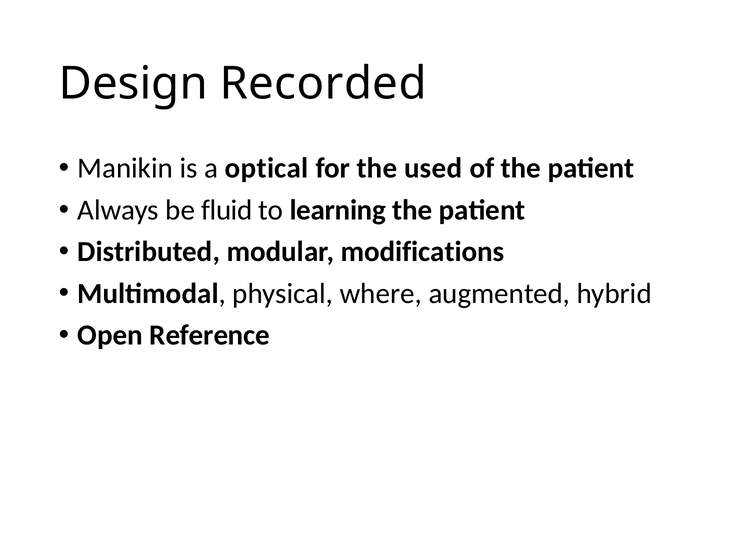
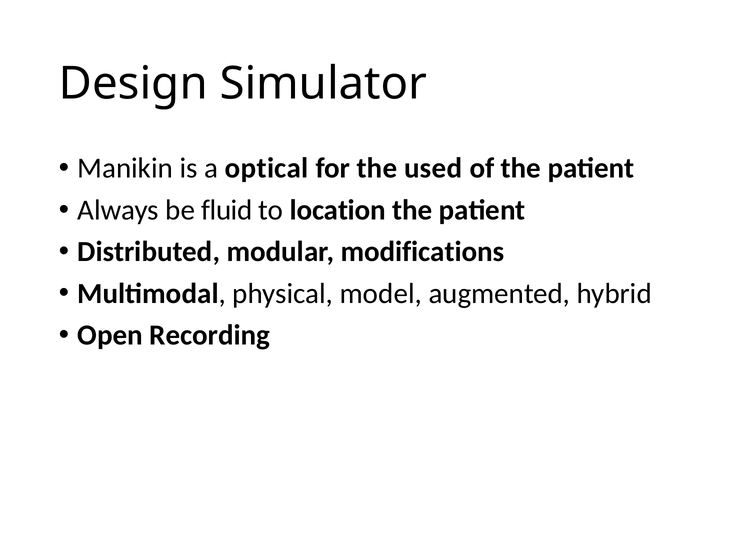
Recorded: Recorded -> Simulator (323, 84)
learning: learning -> location (338, 210)
where: where -> model (381, 294)
Reference: Reference -> Recording (210, 335)
